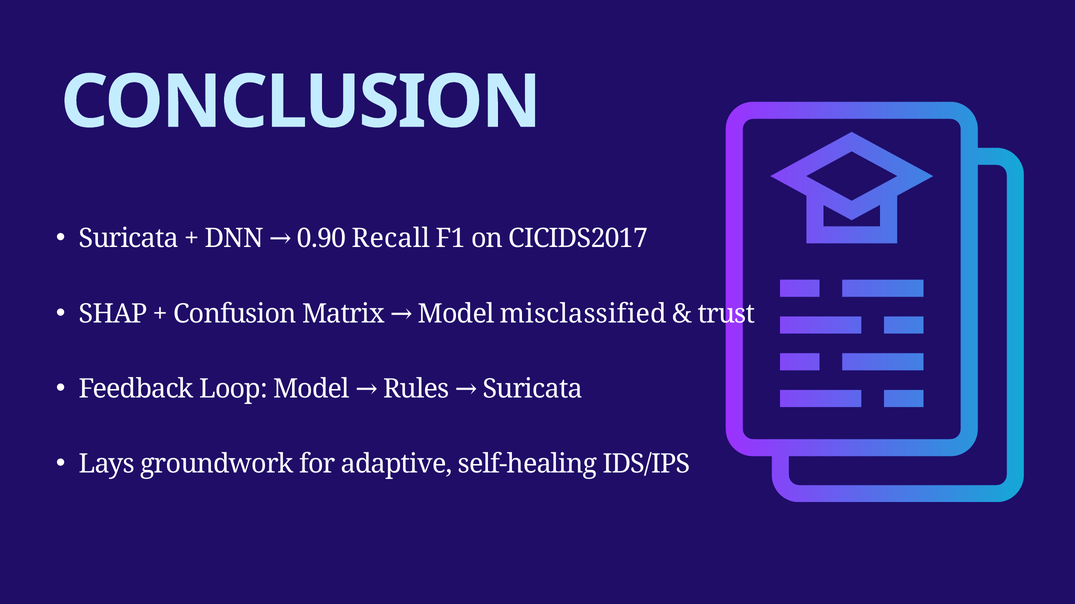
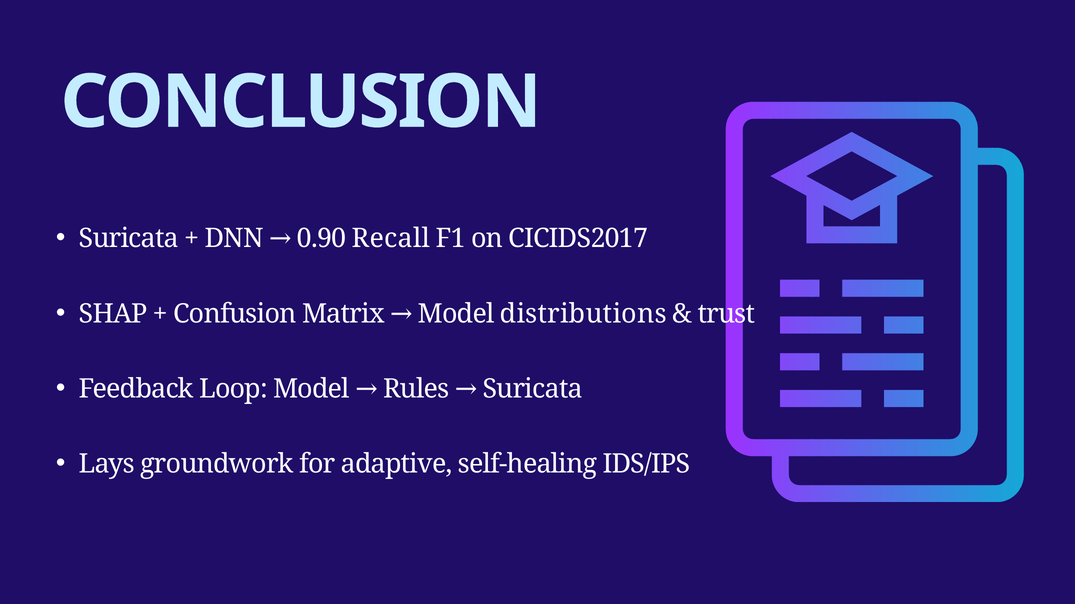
misclassified: misclassified -> distributions (583, 314)
